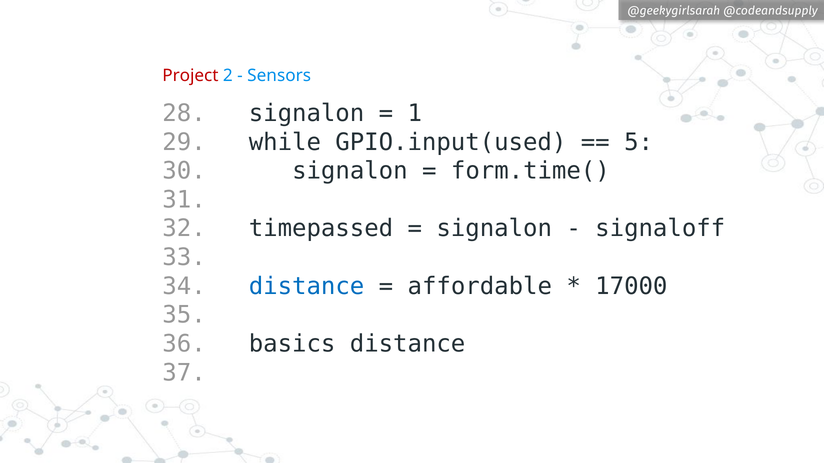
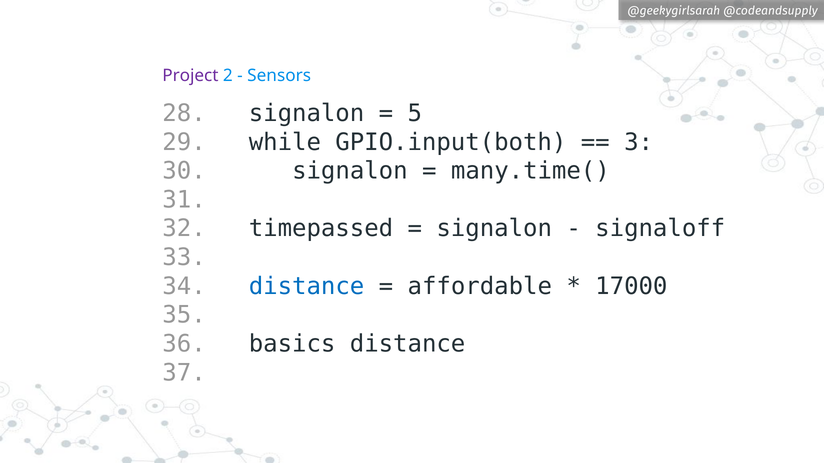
Project colour: red -> purple (190, 76)
1: 1 -> 5 (415, 113)
GPIO.input(used: GPIO.input(used -> GPIO.input(both (451, 142)
5: 5 -> 3 (639, 142)
form.time(: form.time( -> many.time( (530, 171)
